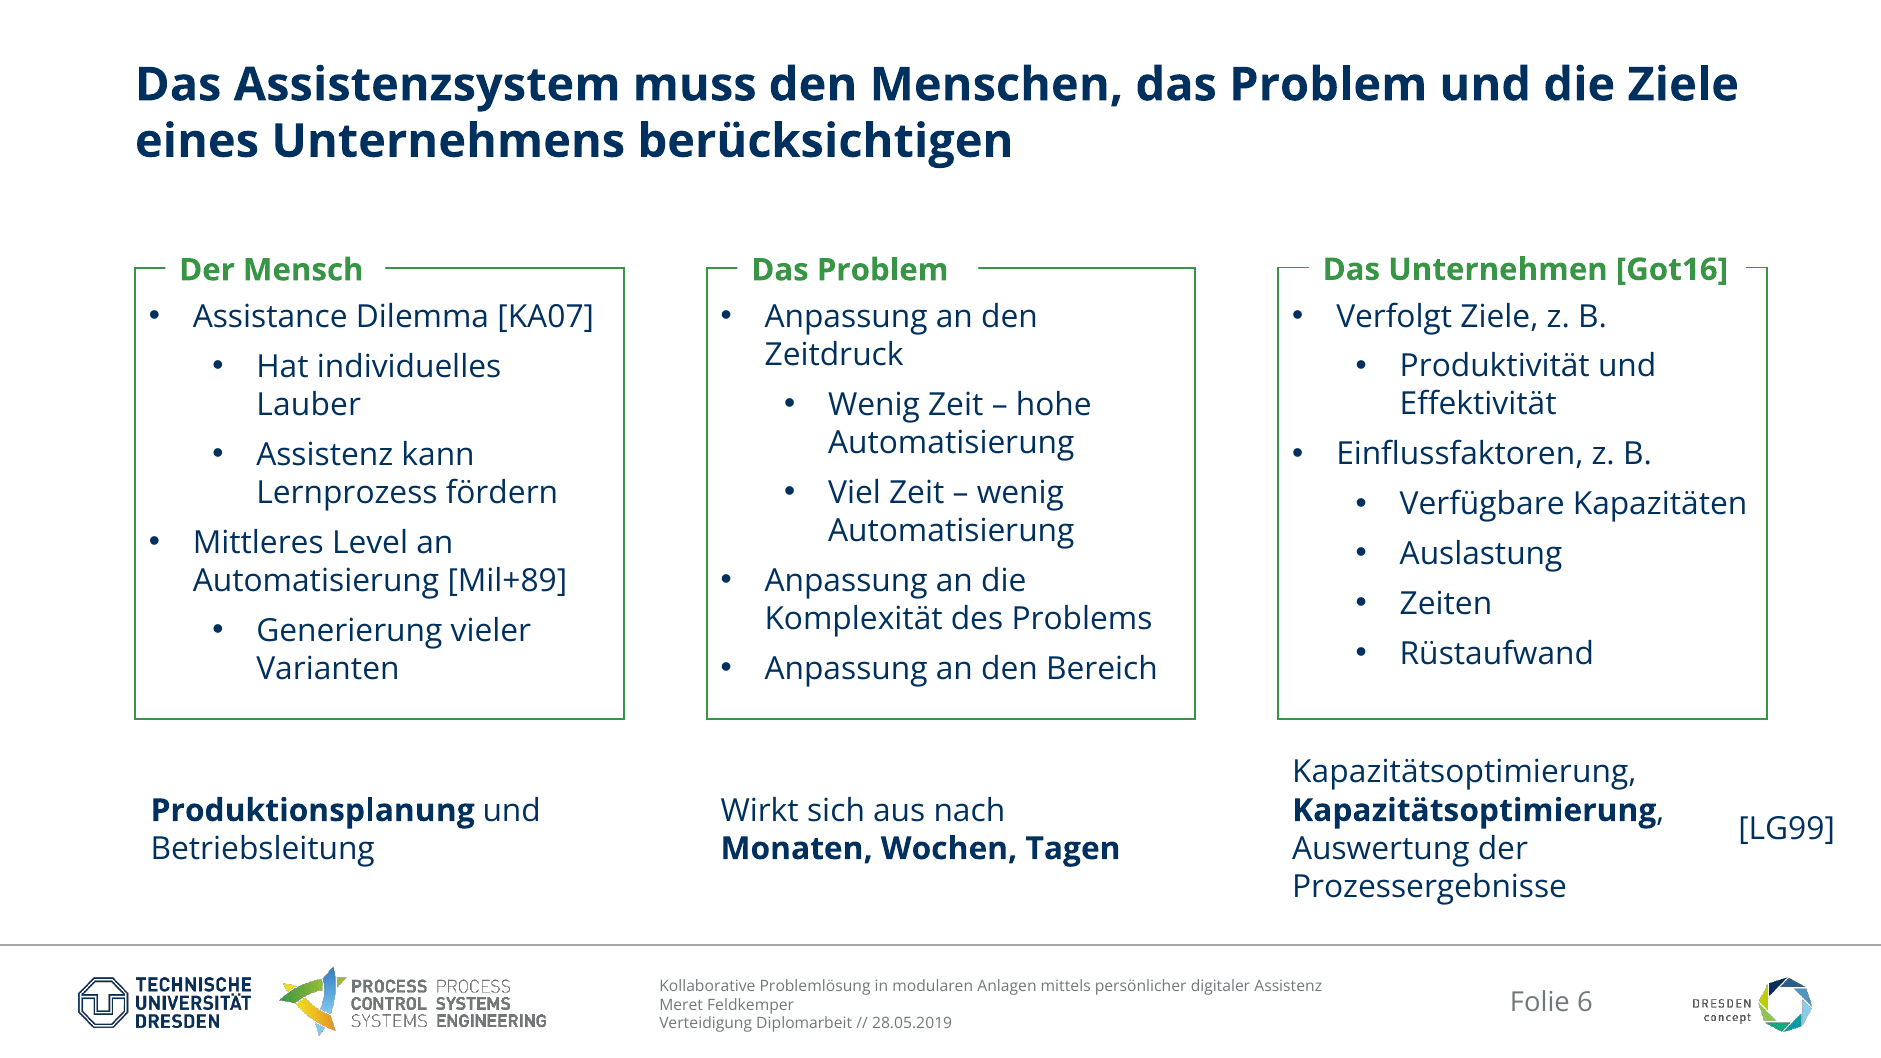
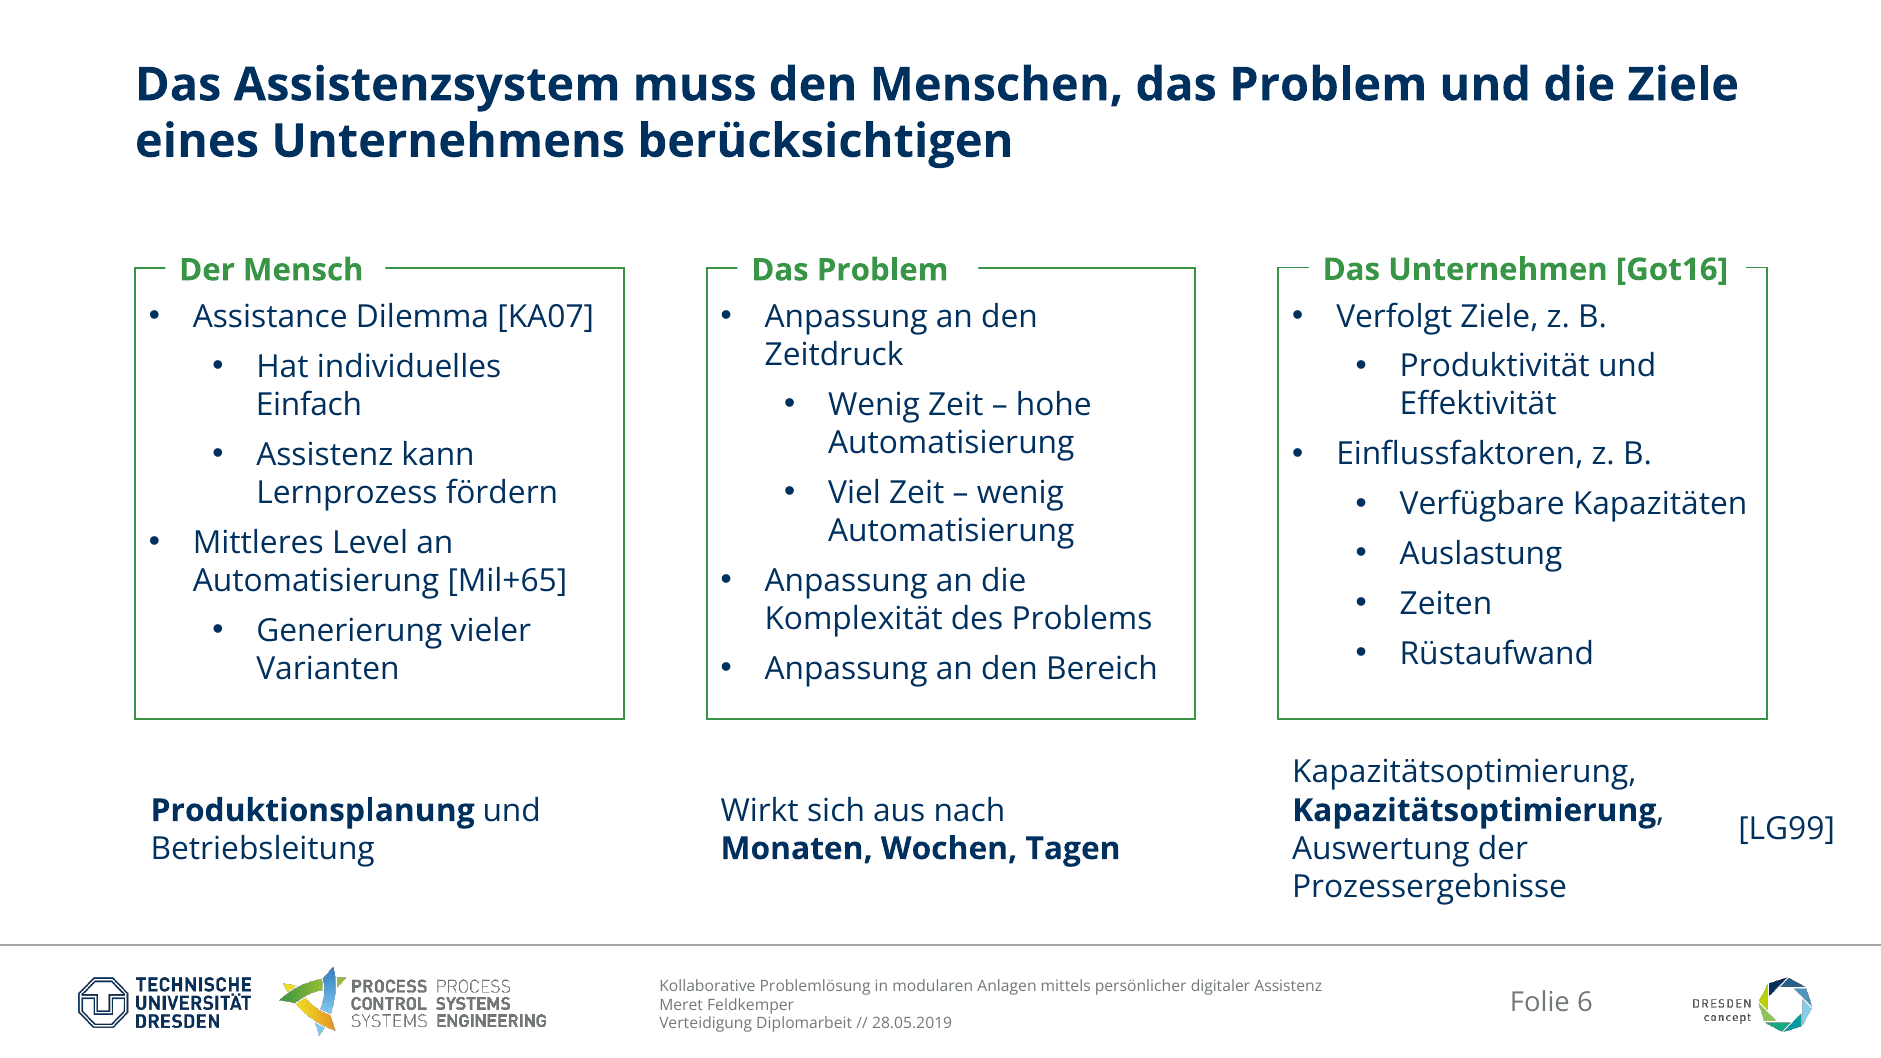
Lauber: Lauber -> Einfach (309, 405)
Mil+89: Mil+89 -> Mil+65 (507, 581)
